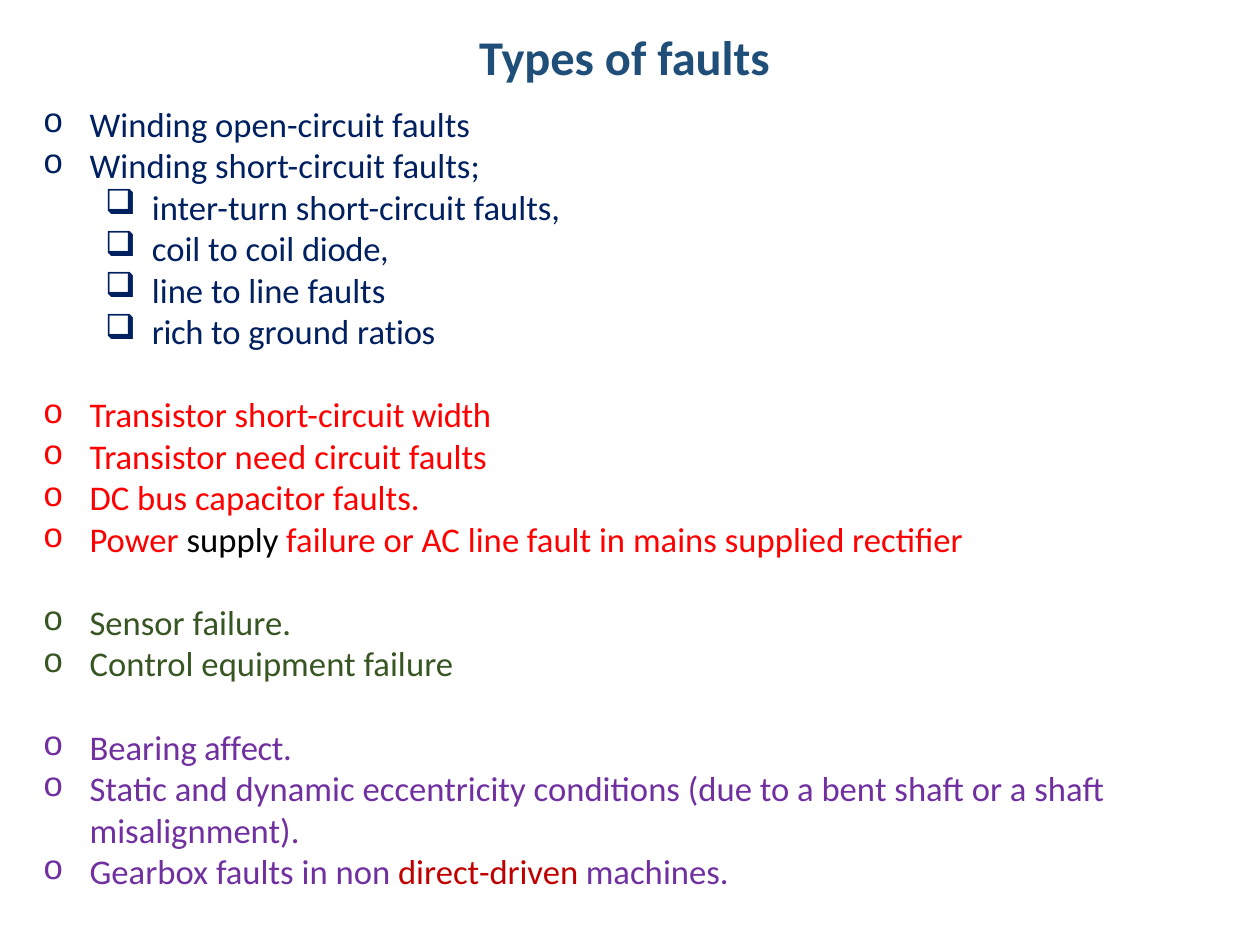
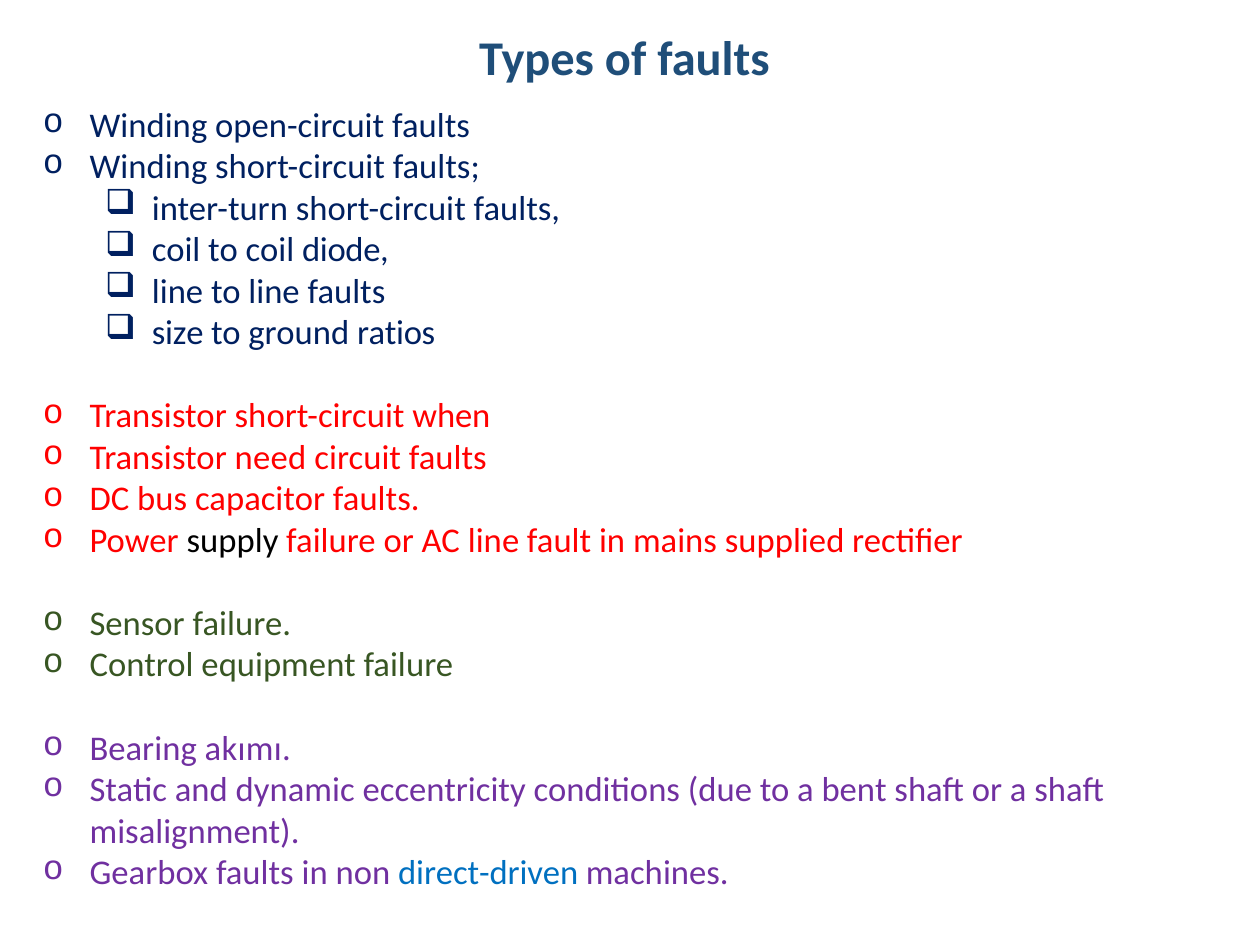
rich: rich -> size (178, 334)
width: width -> when (451, 417)
affect: affect -> akımı (248, 749)
direct-driven colour: red -> blue (488, 874)
